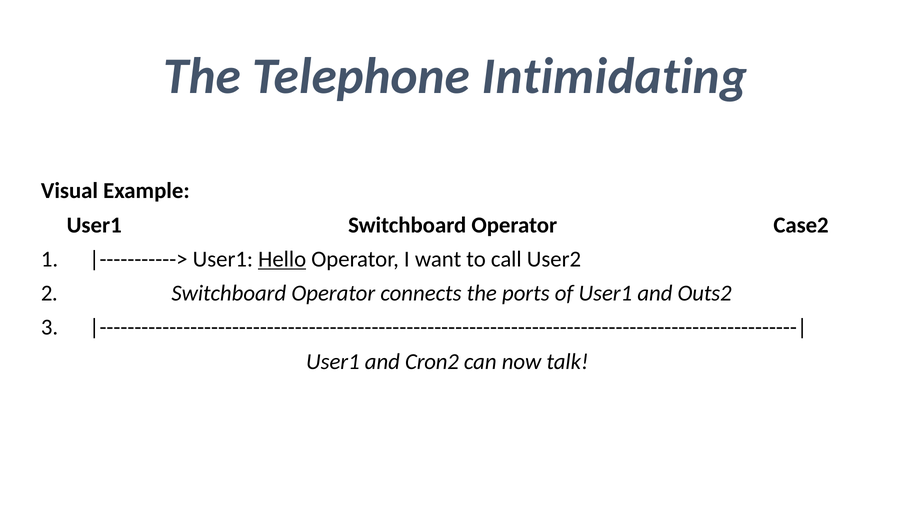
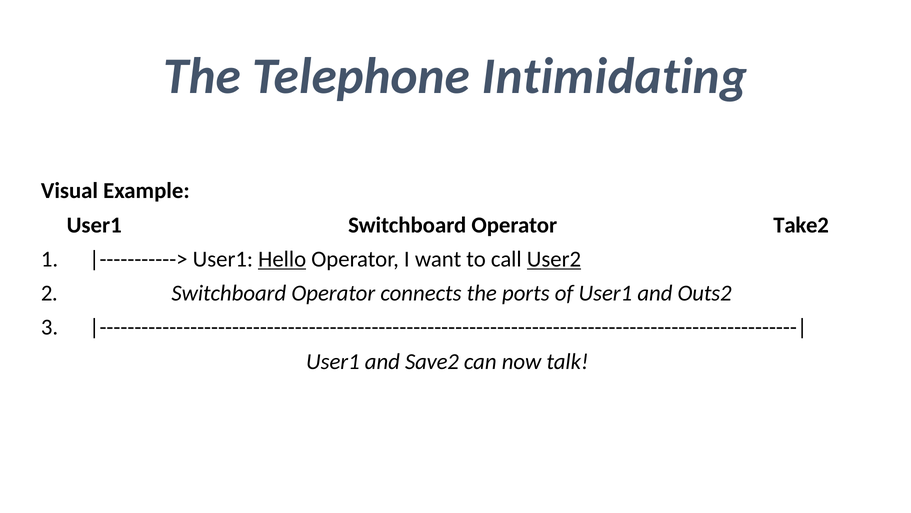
Case2: Case2 -> Take2 (801, 225)
User2 underline: none -> present (554, 259)
Cron2: Cron2 -> Save2 (432, 361)
